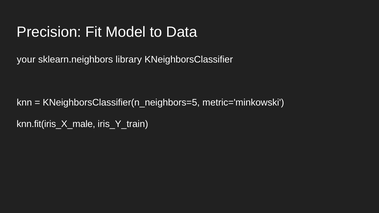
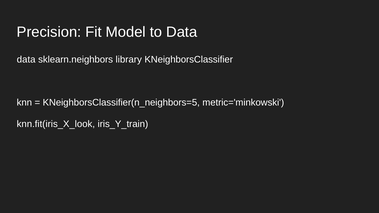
your: your -> data (26, 60)
knn.fit(iris_X_male: knn.fit(iris_X_male -> knn.fit(iris_X_look (56, 124)
